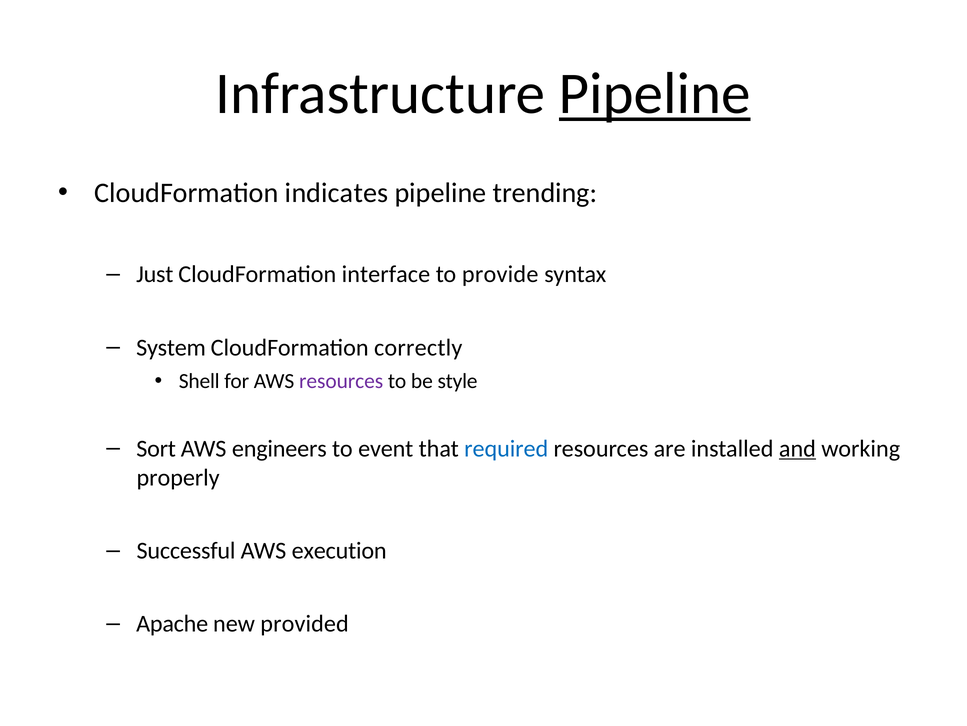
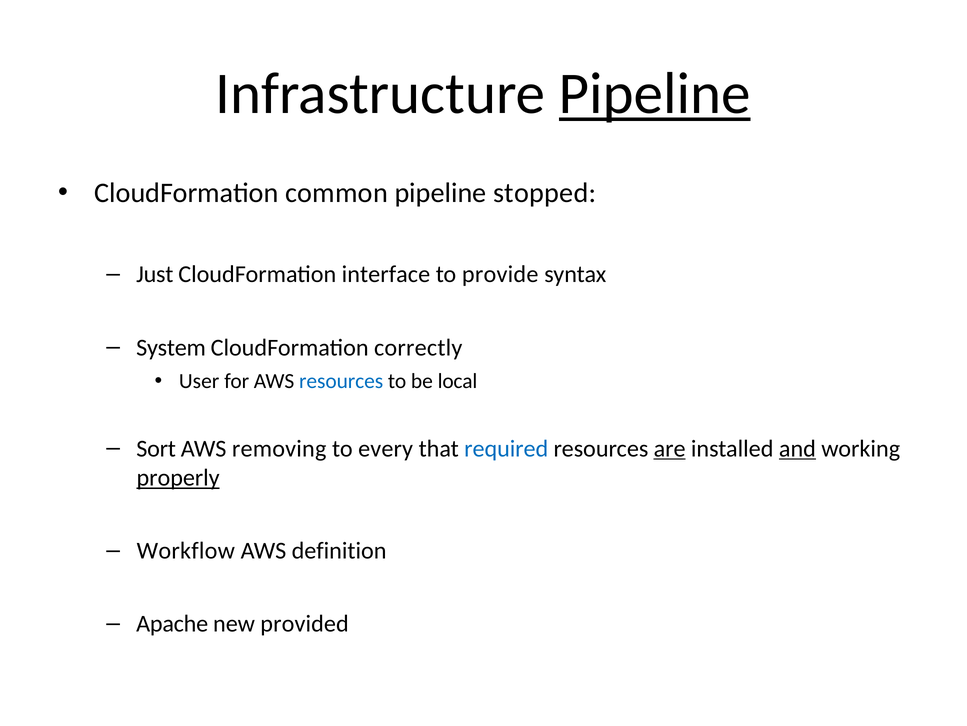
indicates: indicates -> common (336, 193)
trending: trending -> stopped (545, 193)
Shell: Shell -> User (199, 381)
resources colour: purple -> blue (341, 381)
style: style -> local (458, 381)
engineers: engineers -> removing (279, 448)
event: event -> every (386, 448)
are underline: none -> present (670, 448)
properly underline: none -> present (178, 477)
Successful: Successful -> Workflow (186, 550)
execution: execution -> definition (339, 550)
